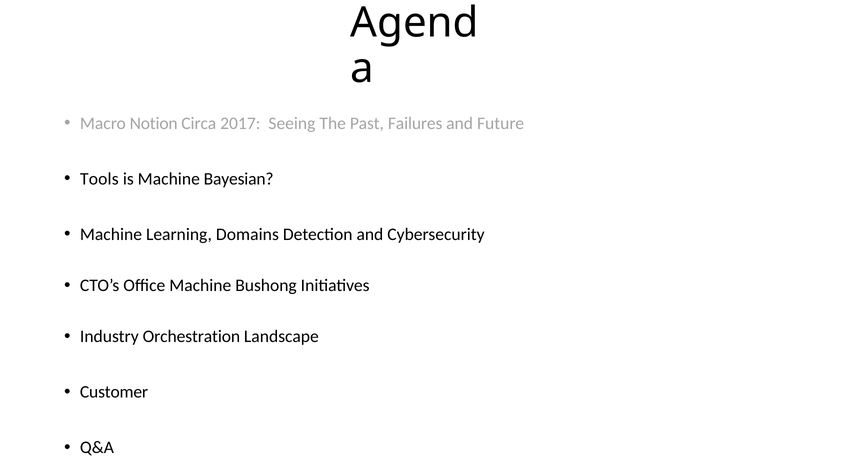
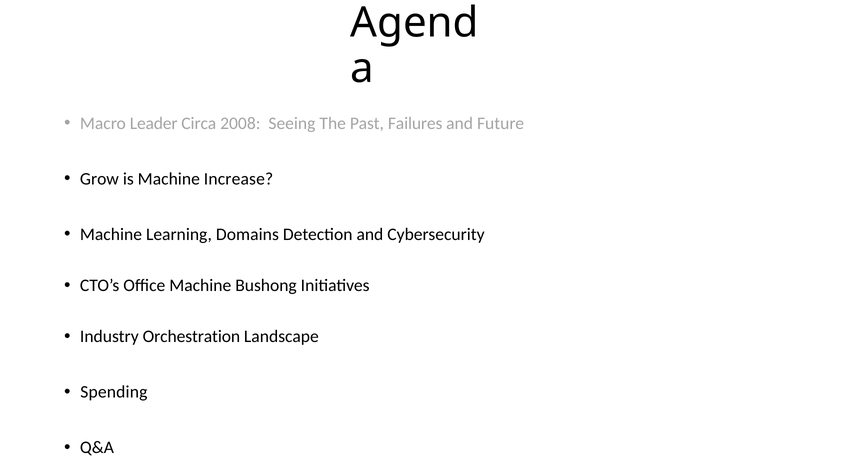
Notion: Notion -> Leader (154, 123)
2017: 2017 -> 2008 (240, 123)
Tools: Tools -> Grow (99, 179)
Bayesian: Bayesian -> Increase (238, 179)
Customer: Customer -> Spending (114, 392)
